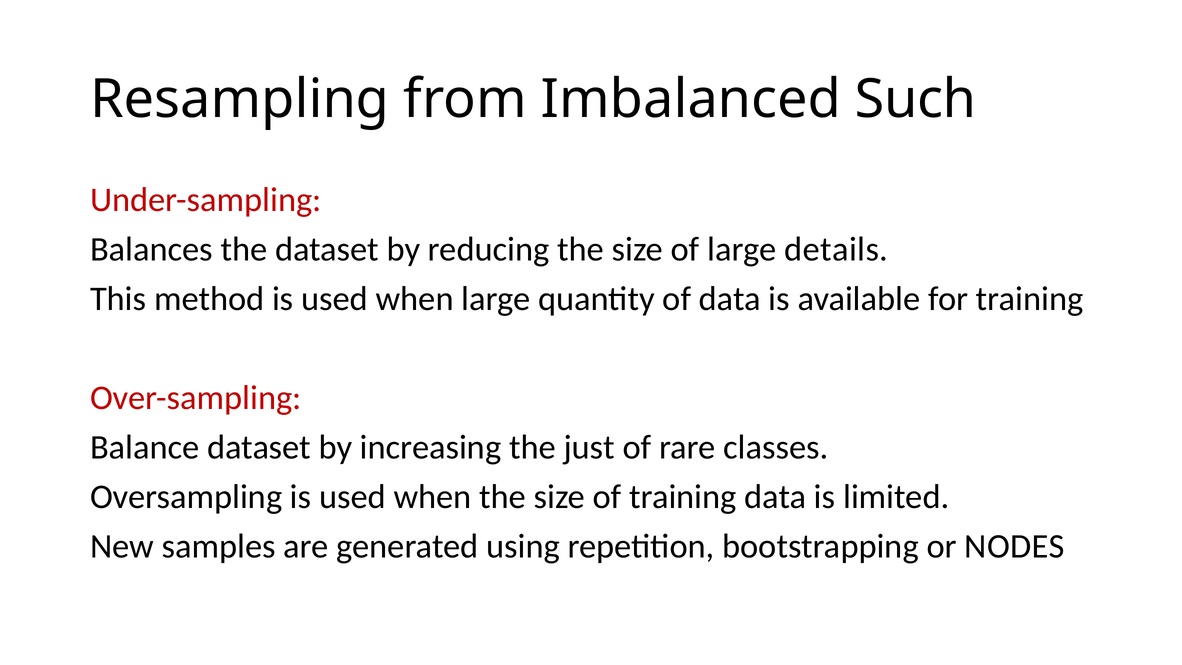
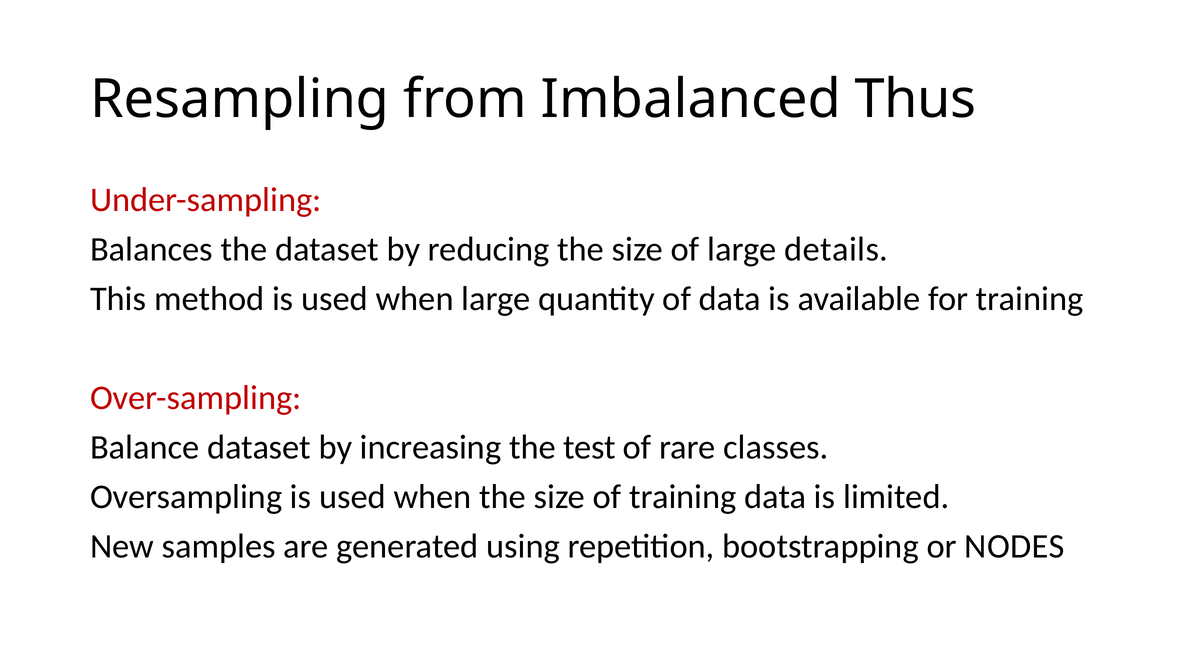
Such: Such -> Thus (916, 99)
just: just -> test (589, 447)
